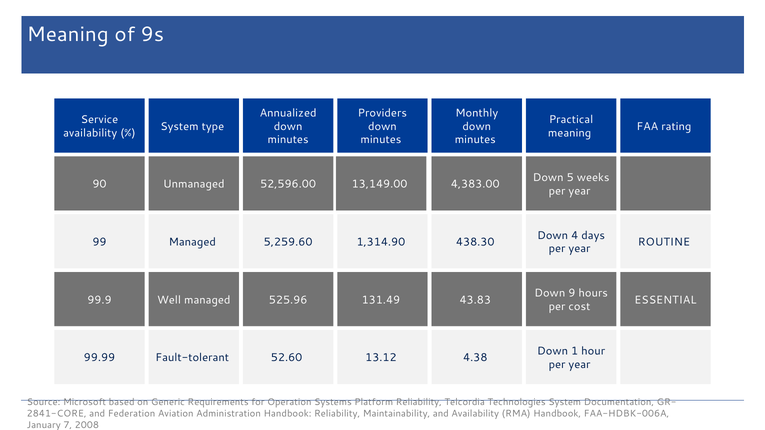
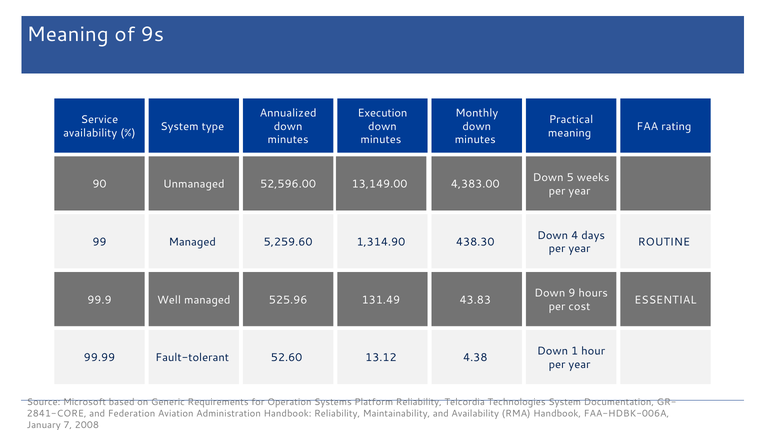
Providers: Providers -> Execution (382, 113)
